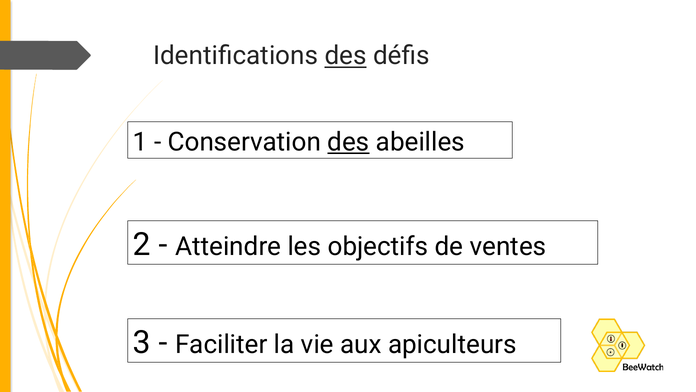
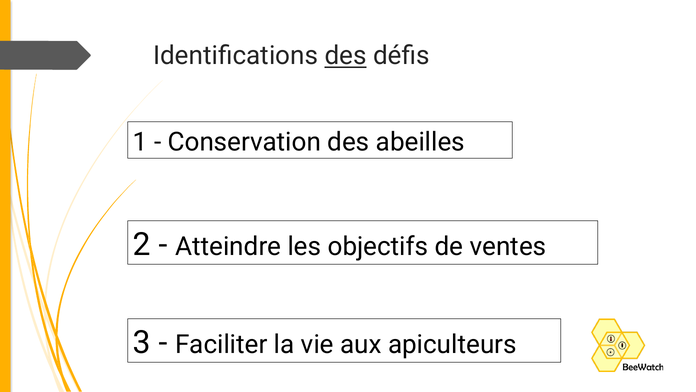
des underline: present -> none (348, 142)
